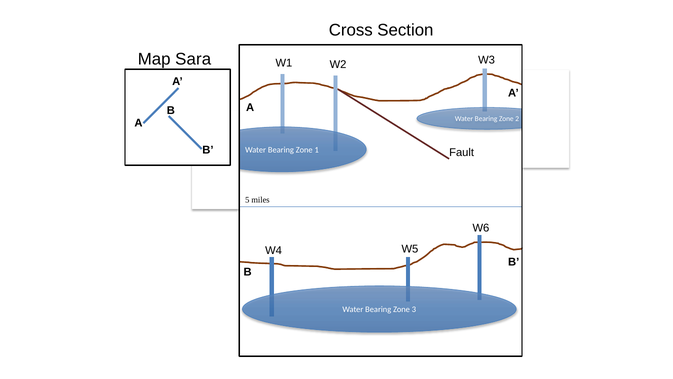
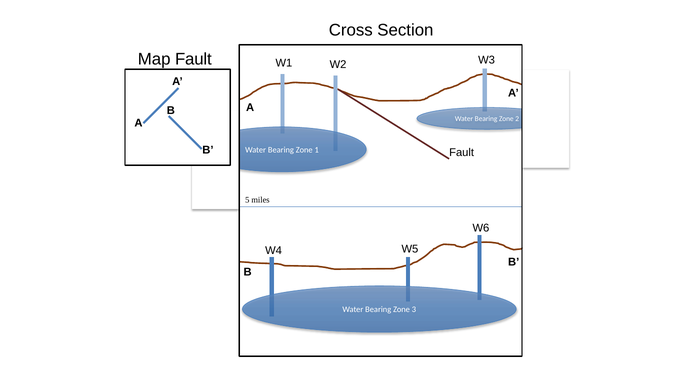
Map Sara: Sara -> Fault (193, 59)
